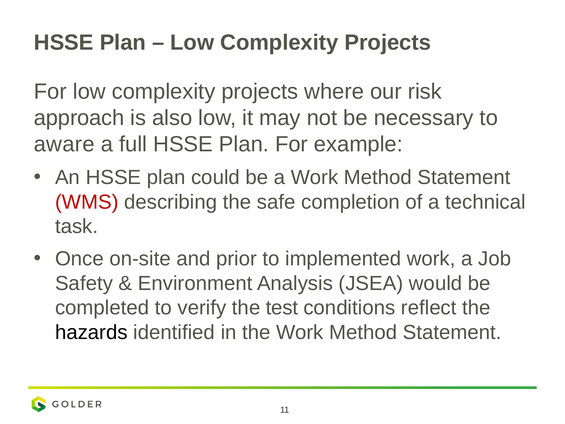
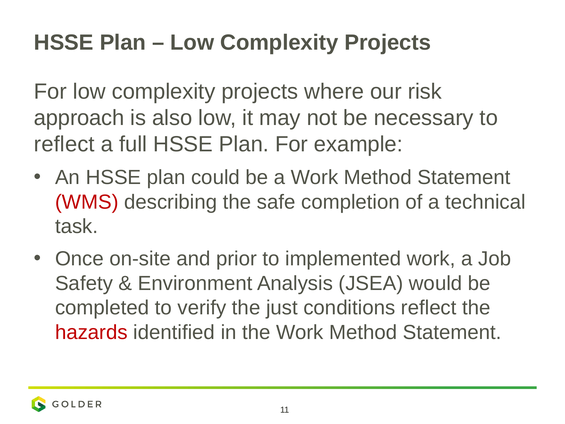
aware: aware -> reflect (64, 144)
test: test -> just (282, 308)
hazards colour: black -> red (91, 332)
